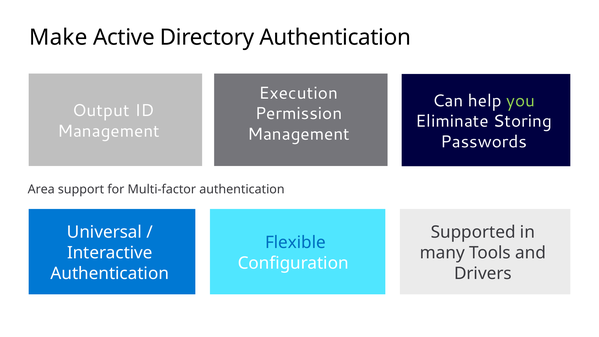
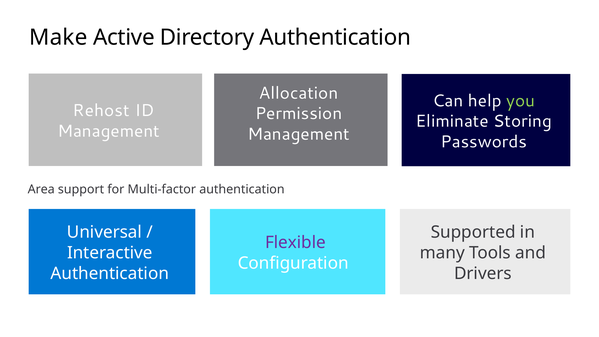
Execution: Execution -> Allocation (299, 93)
Output: Output -> Rehost (101, 111)
Flexible colour: blue -> purple (295, 242)
